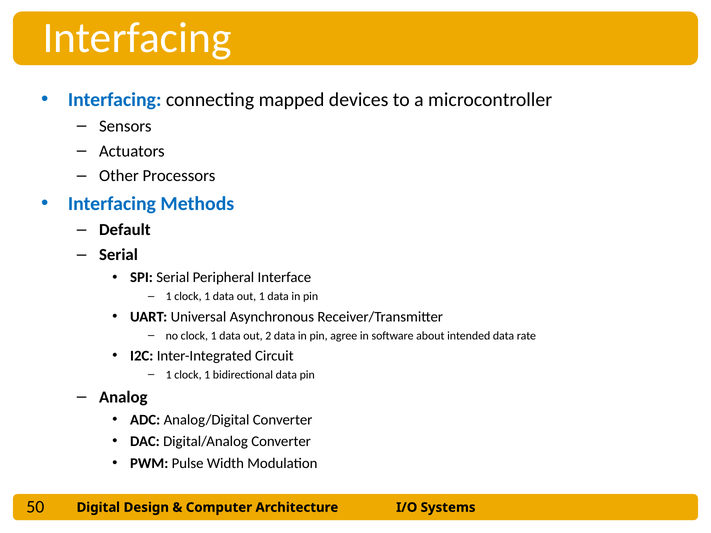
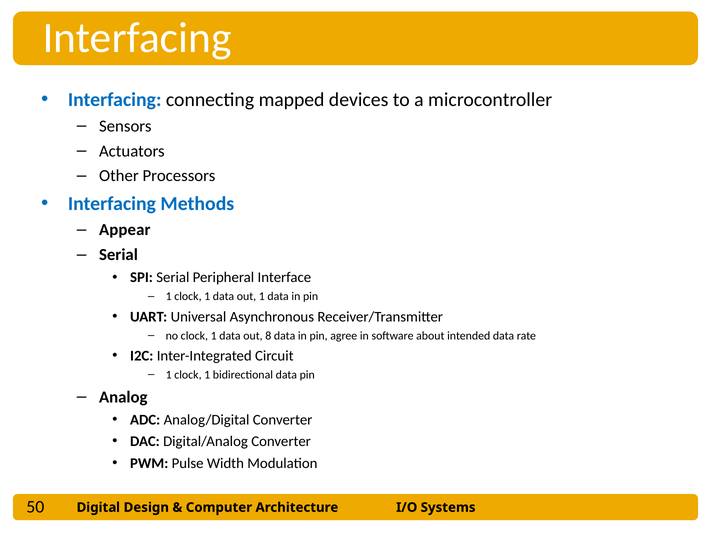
Default: Default -> Appear (125, 230)
2: 2 -> 8 (268, 336)
